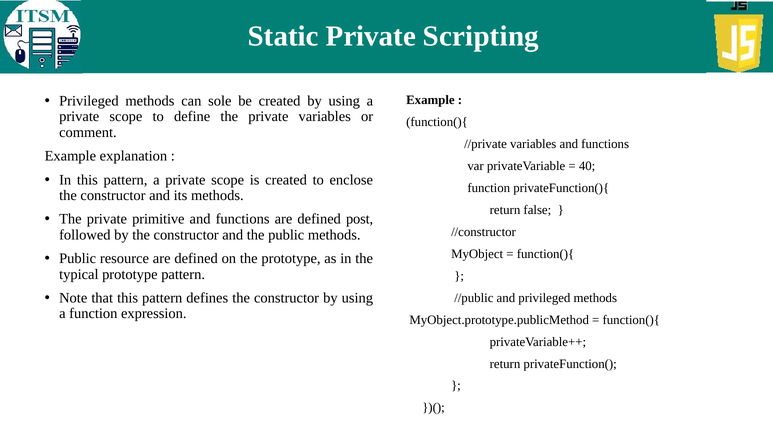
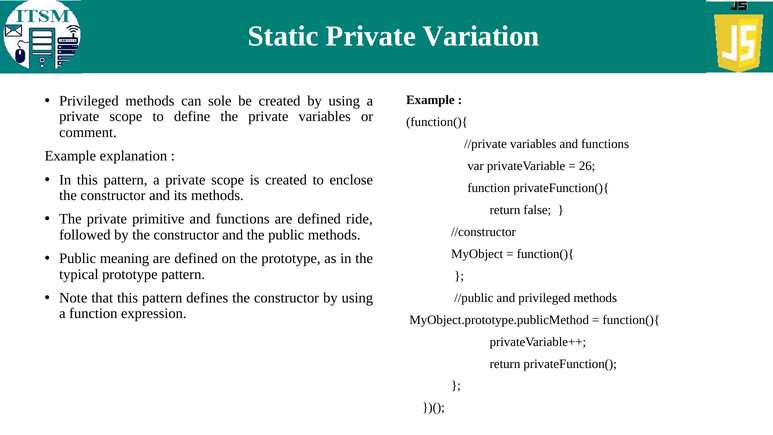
Scripting: Scripting -> Variation (481, 36)
40: 40 -> 26 (587, 166)
post: post -> ride (359, 219)
resource: resource -> meaning (125, 258)
